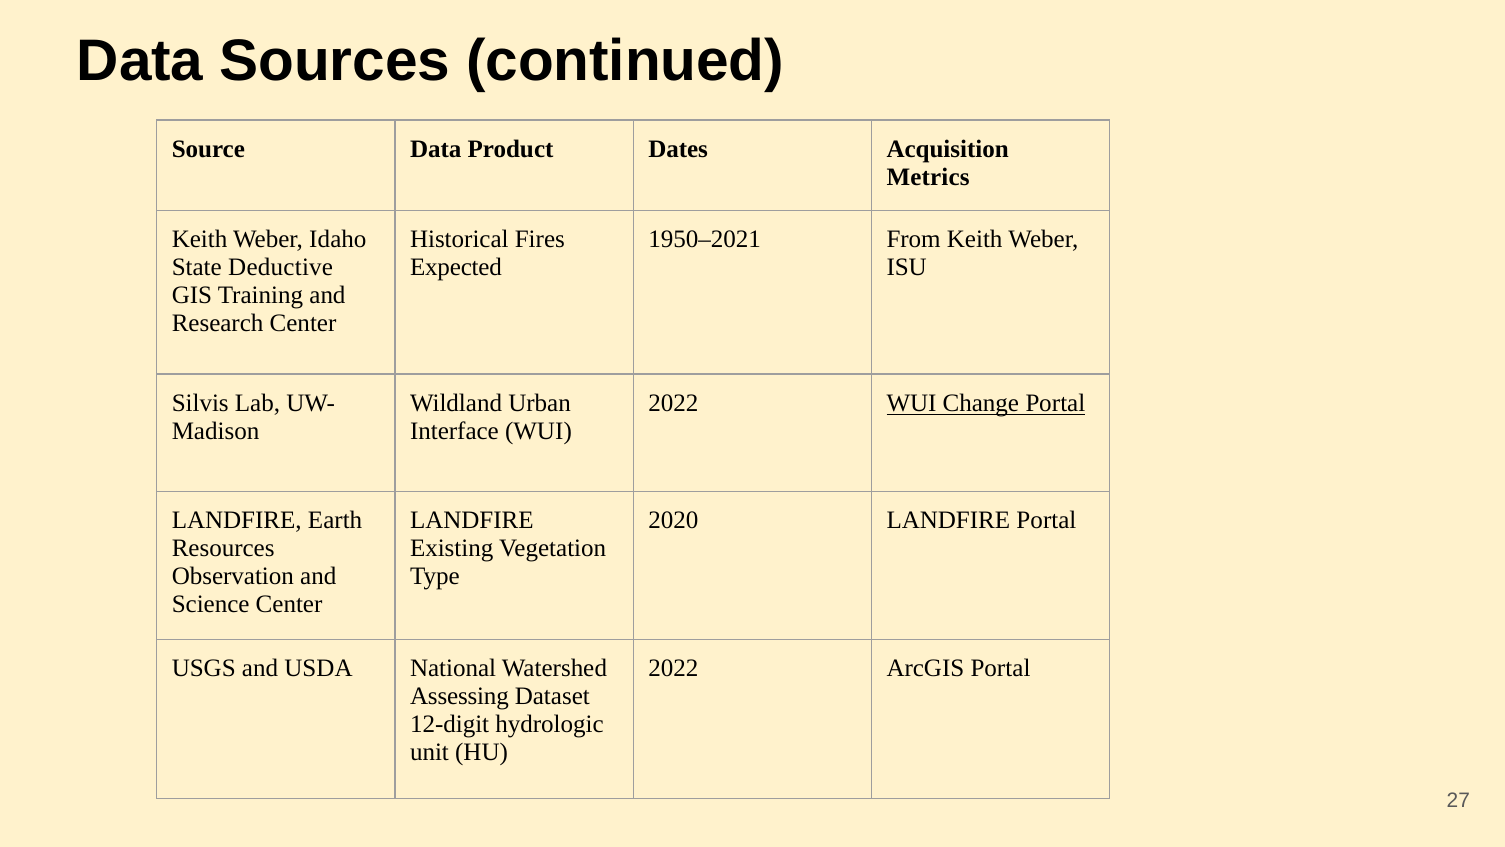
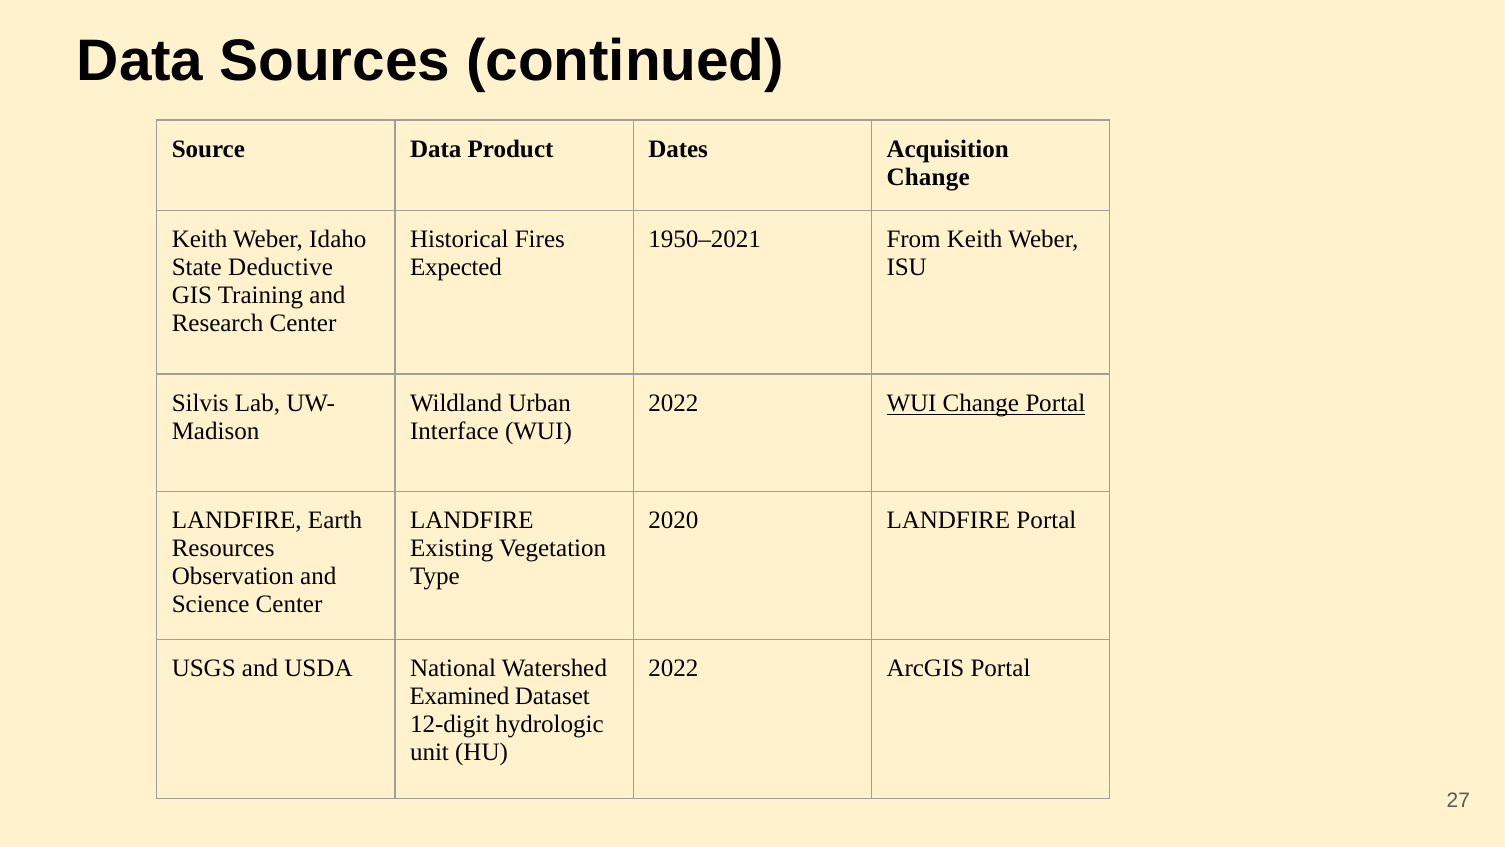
Metrics: Metrics -> Change (928, 177)
Assessing: Assessing -> Examined (459, 696)
